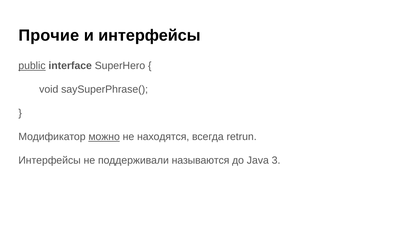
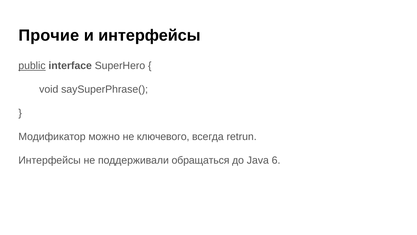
можно underline: present -> none (104, 137)
находятся: находятся -> ключевого (163, 137)
называются: называются -> обращаться (201, 160)
3: 3 -> 6 (276, 160)
